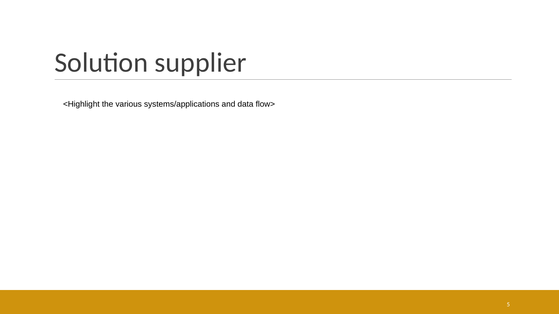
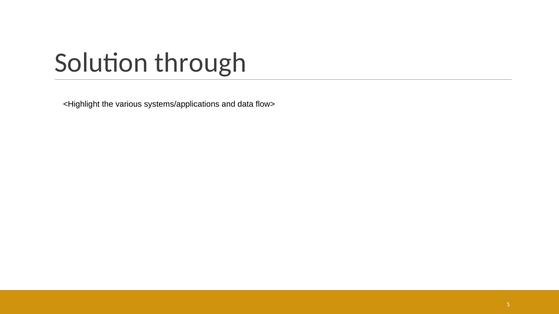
supplier: supplier -> through (200, 63)
